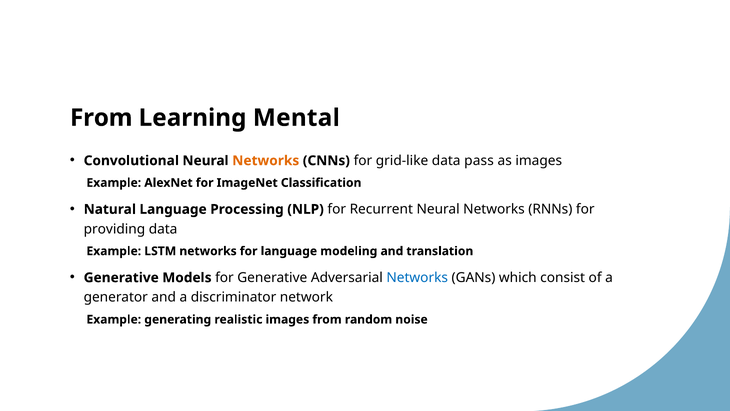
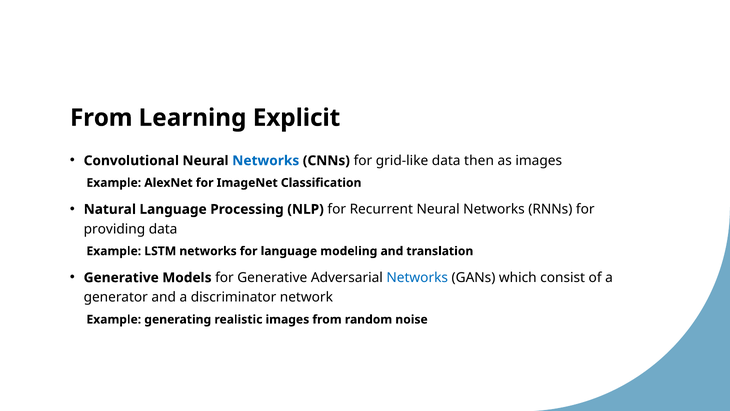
Mental: Mental -> Explicit (296, 118)
Networks colour: orange -> blue (266, 161)
pass: pass -> then (479, 161)
